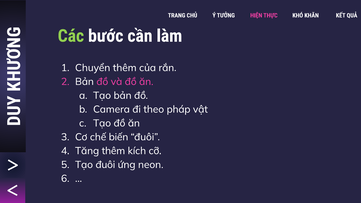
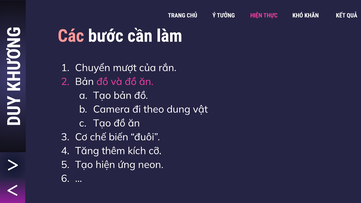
Các colour: light green -> pink (71, 36)
Chuyển thêm: thêm -> mượt (125, 68)
pháp: pháp -> dung (179, 109)
Tạo đuôi: đuôi -> hiện (105, 165)
